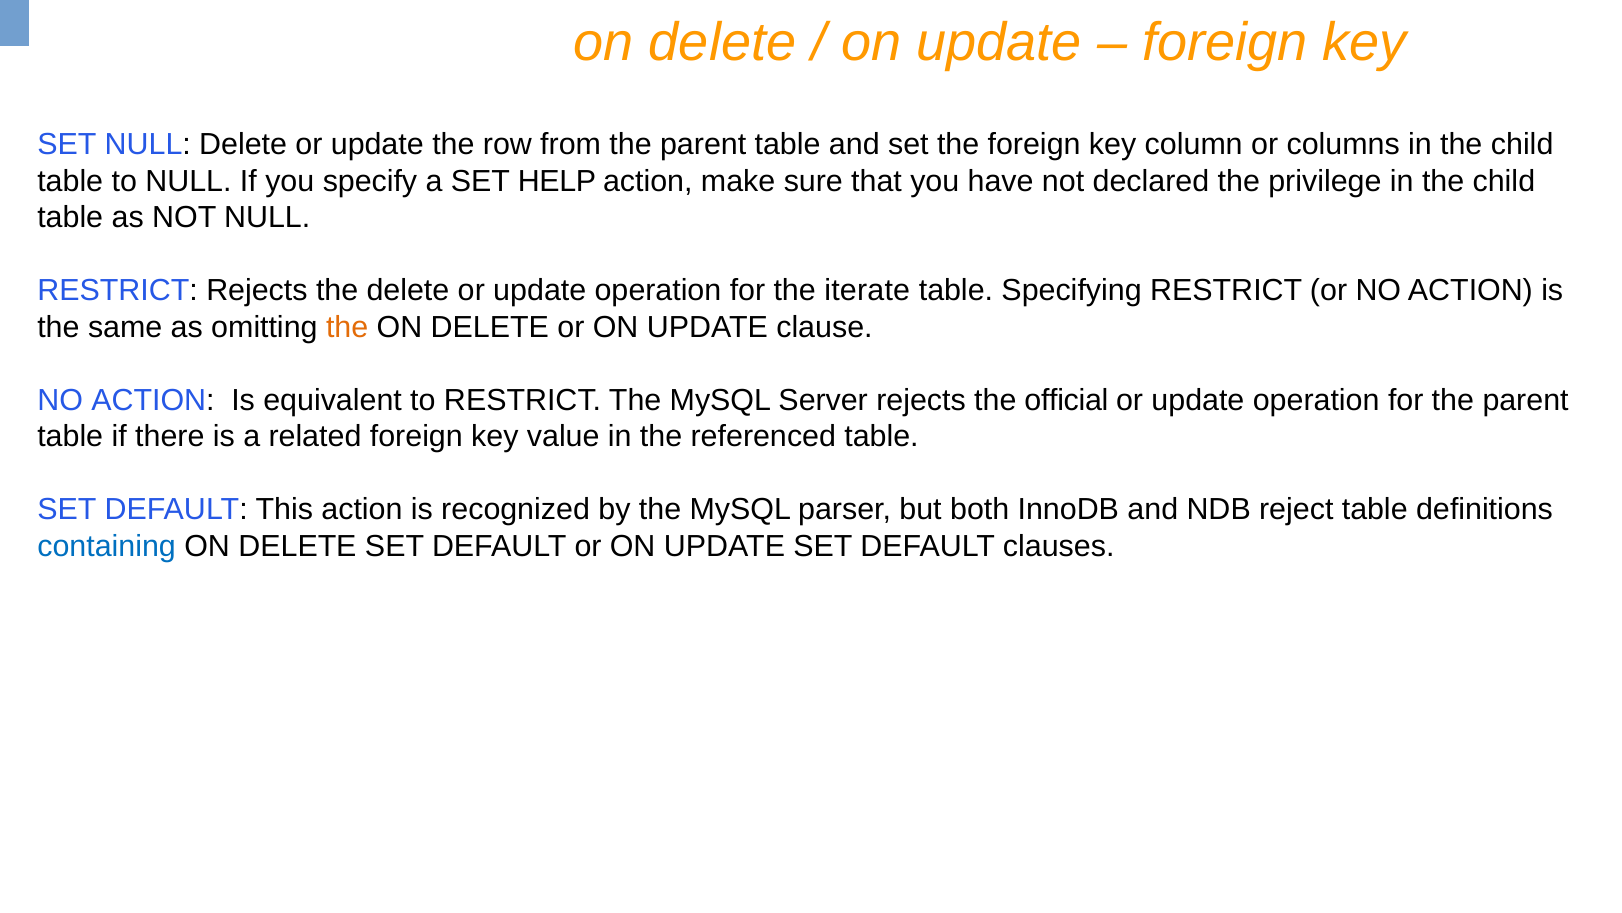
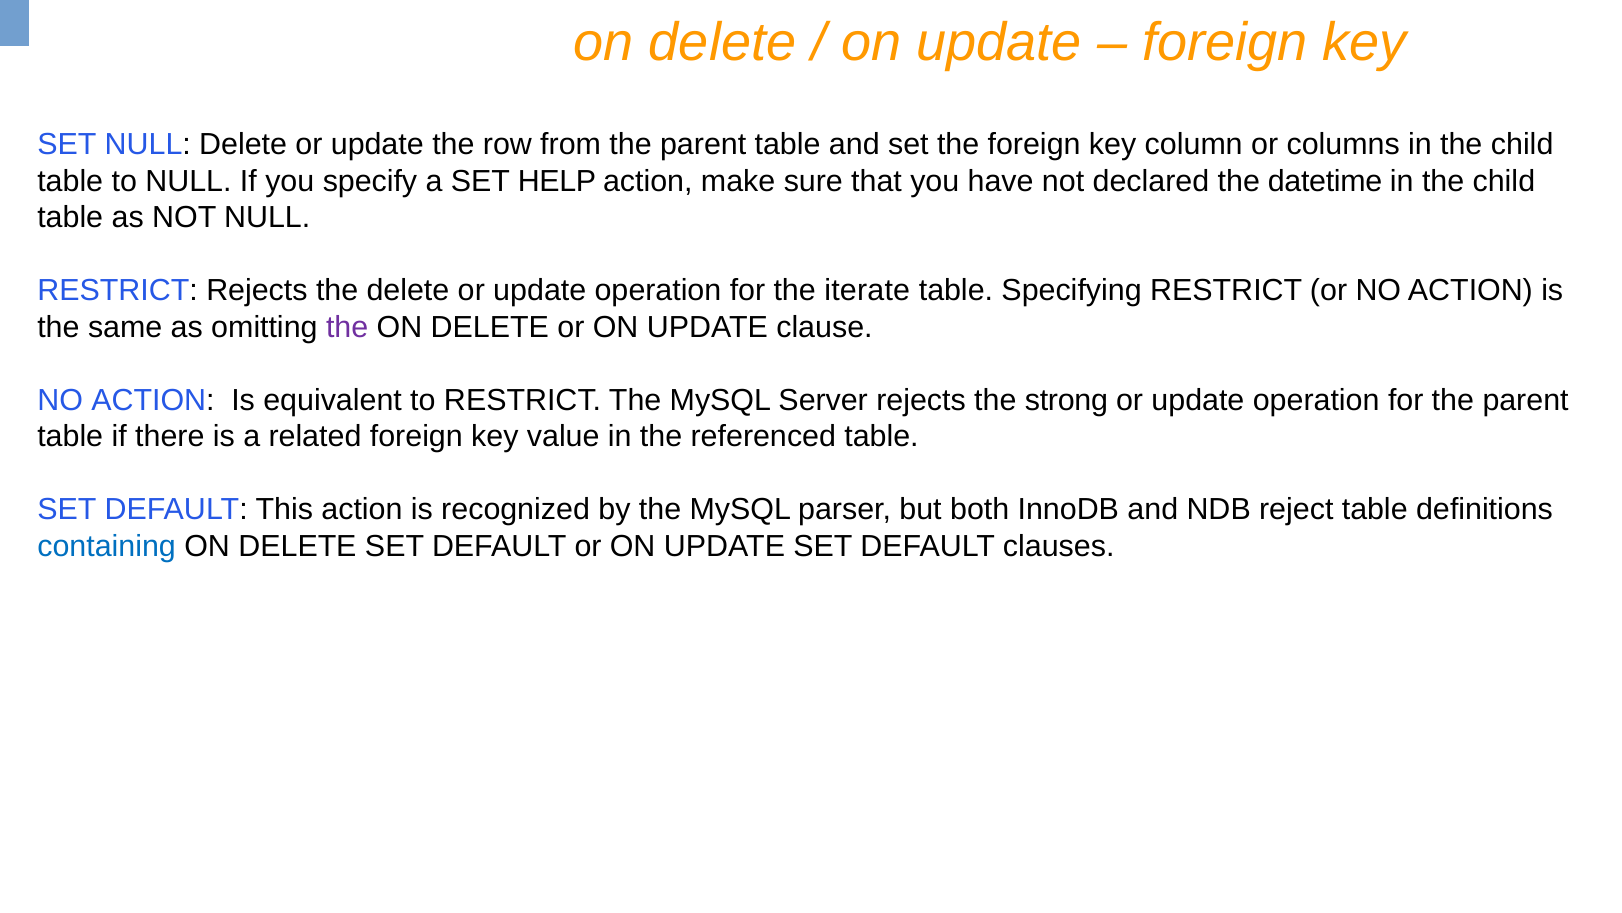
privilege: privilege -> datetime (1325, 181)
the colour: orange -> purple (347, 327)
official: official -> strong (1066, 400)
